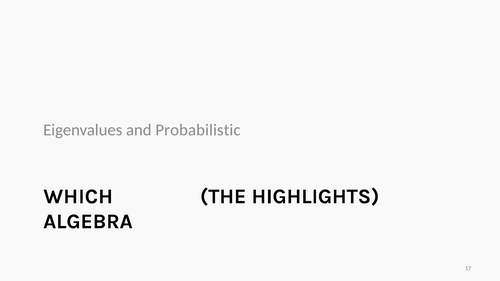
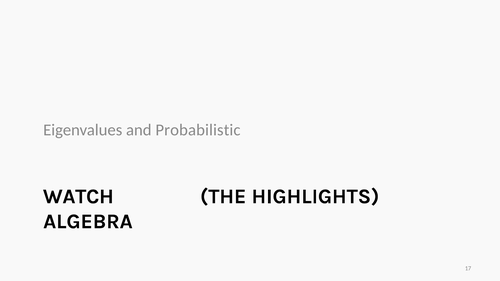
WHICH: WHICH -> WATCH (78, 197)
